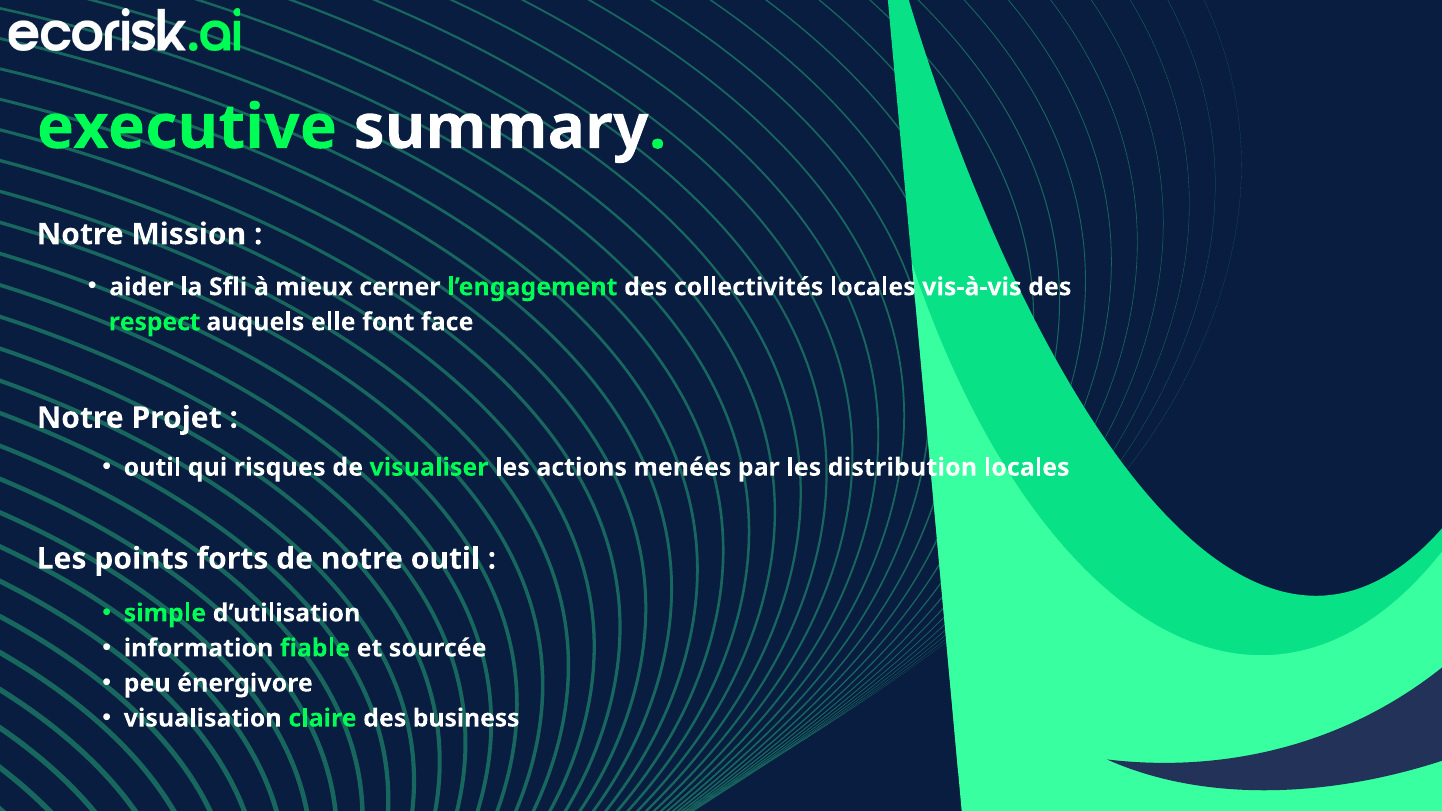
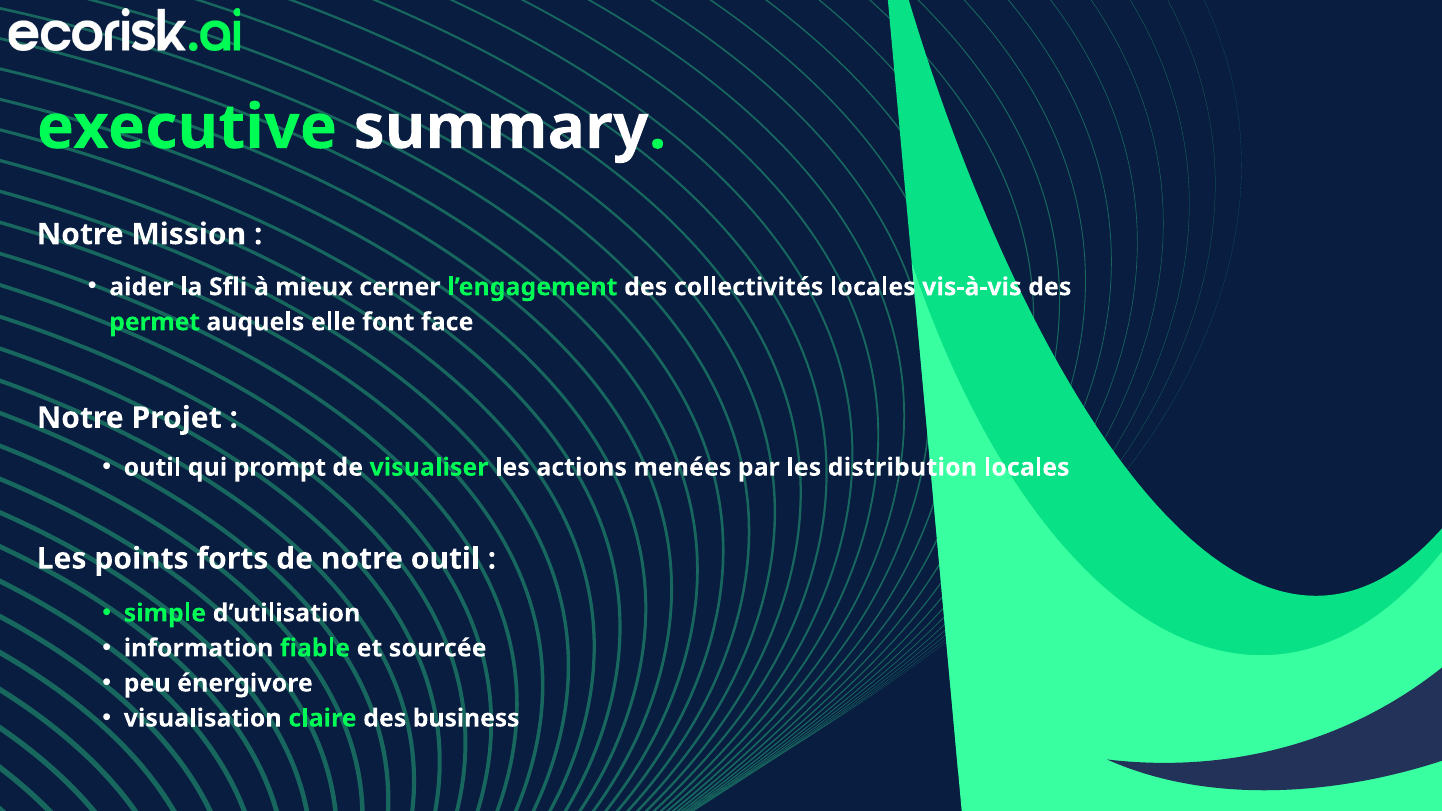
respect: respect -> permet (155, 322)
risques: risques -> prompt (280, 467)
